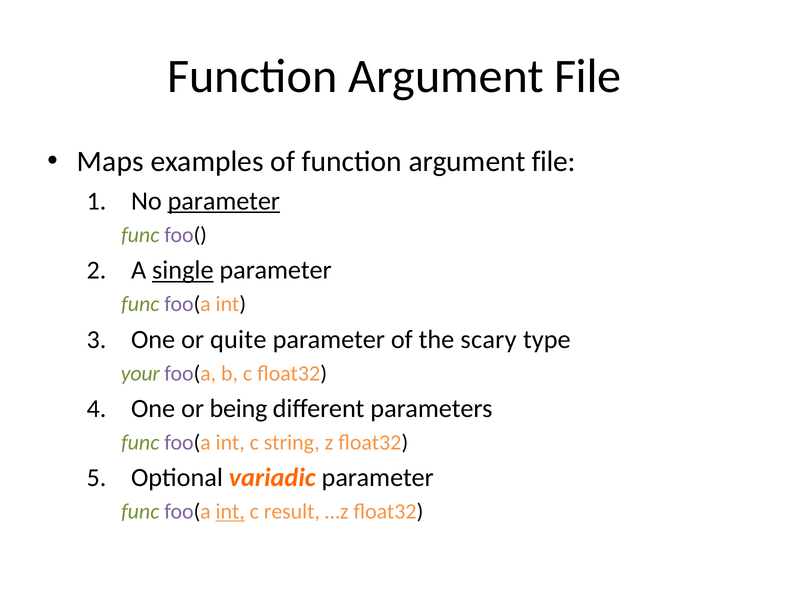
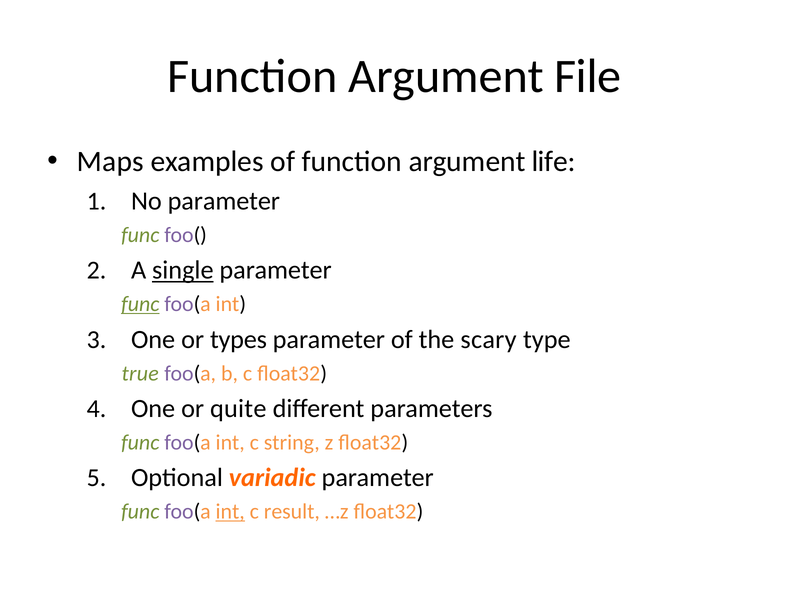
of function argument file: file -> life (553, 162)
parameter underline: present -> none (224, 201)
func underline: none -> present (140, 304)
quite: quite -> types (238, 339)
your: your -> true (140, 373)
being: being -> quite (238, 409)
